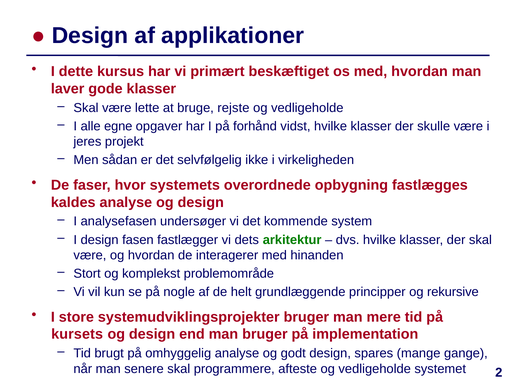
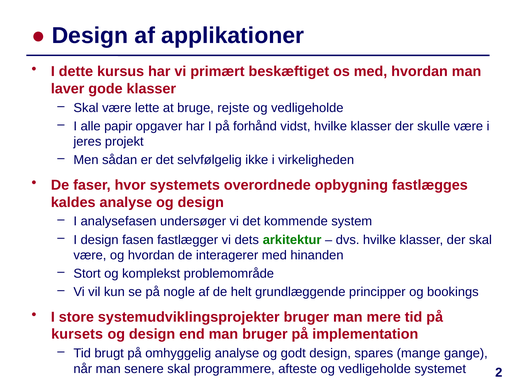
egne: egne -> papir (118, 126)
rekursive: rekursive -> bookings (453, 292)
